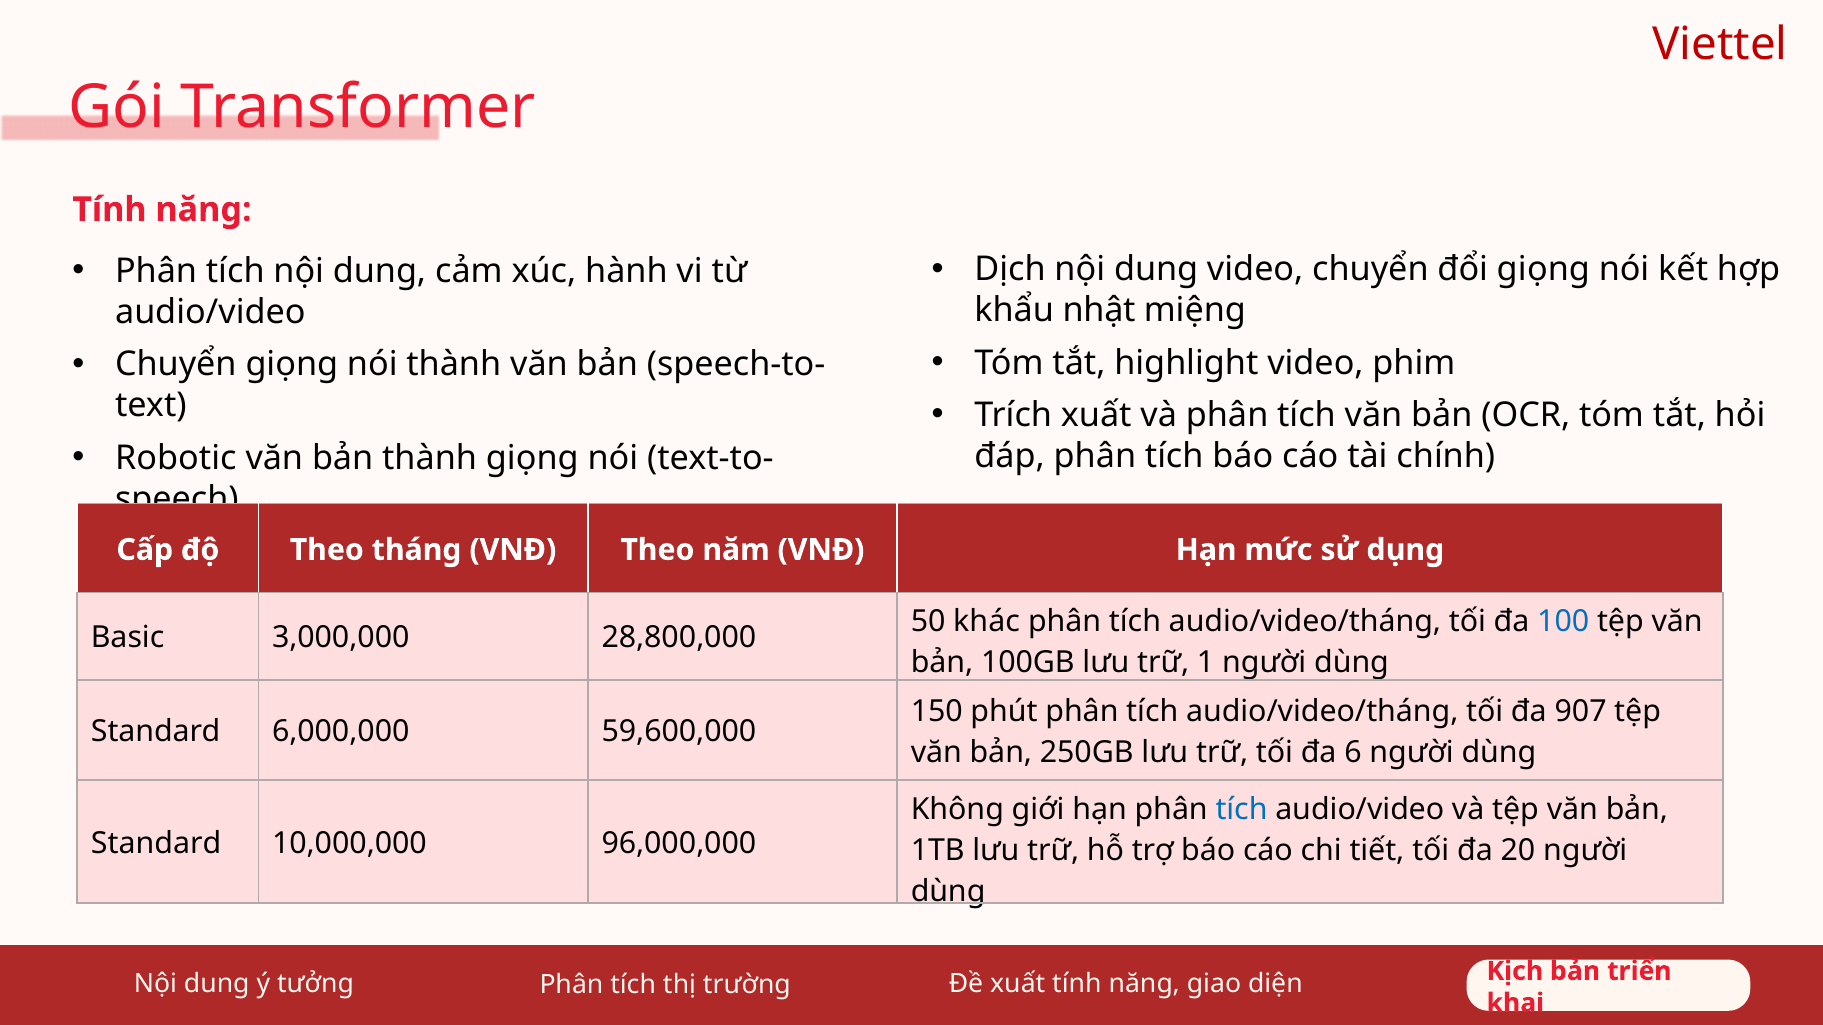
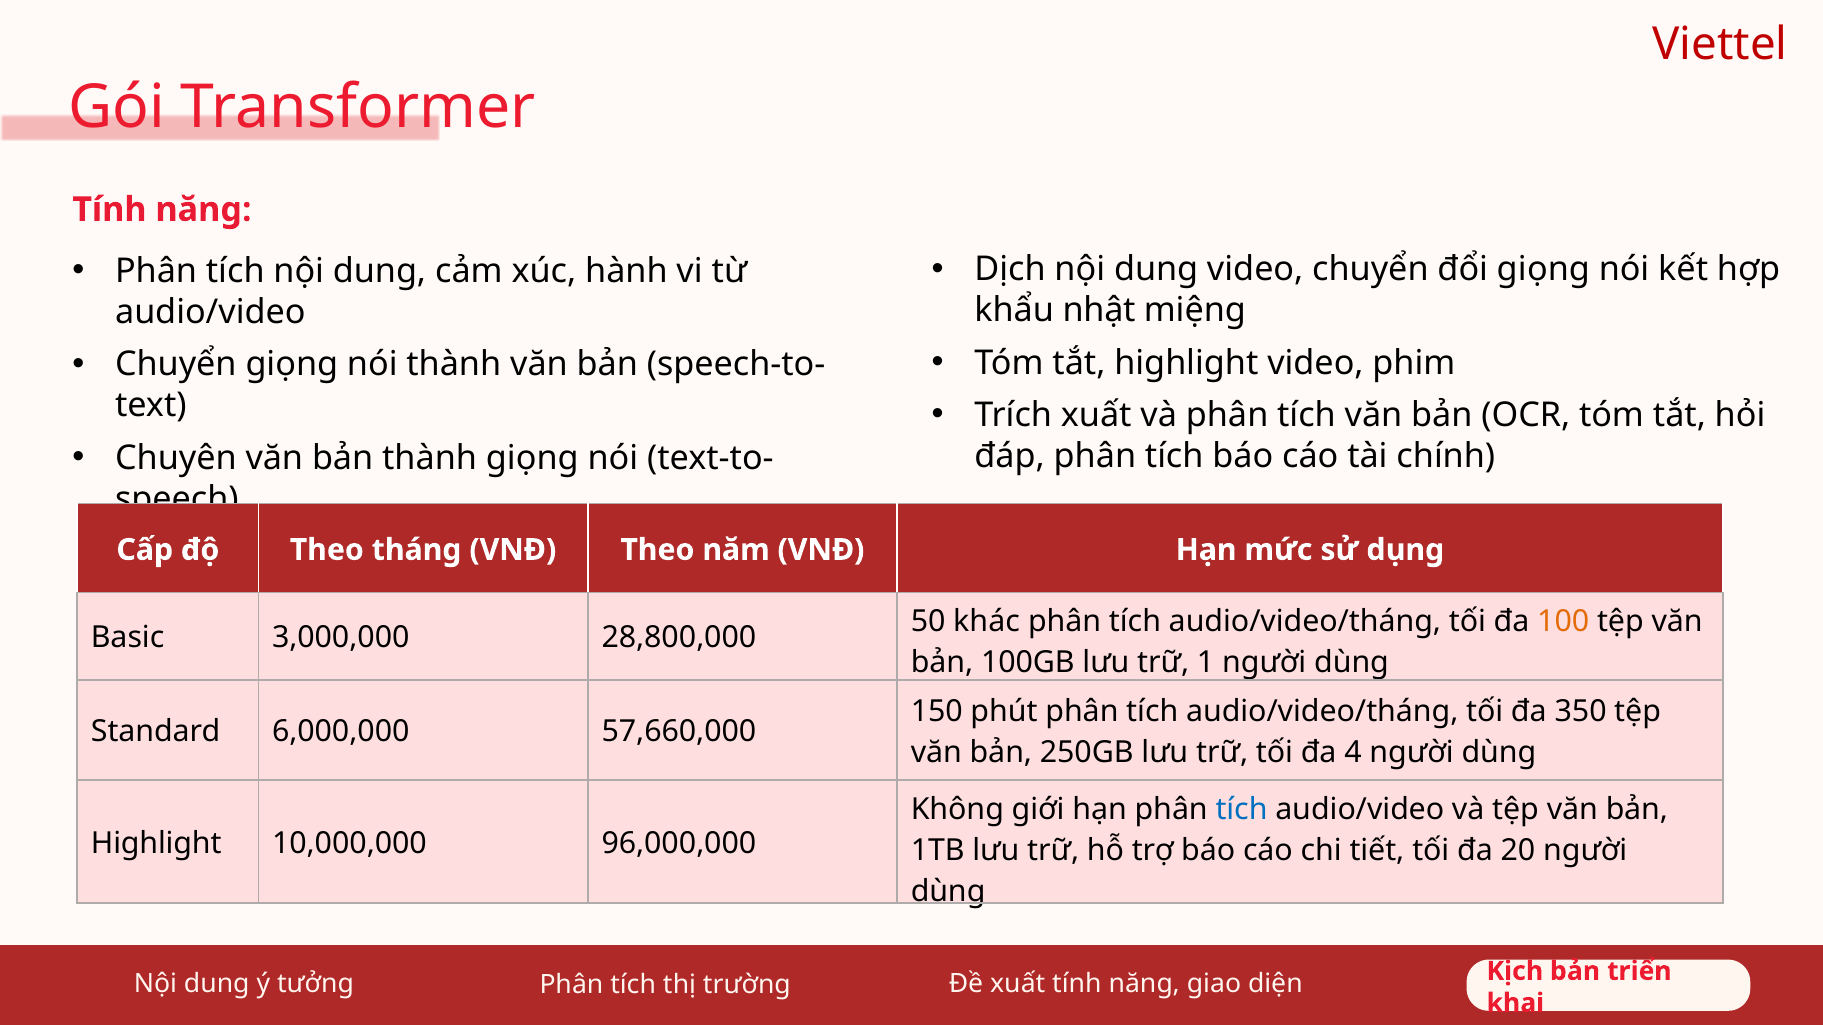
Robotic: Robotic -> Chuyên (176, 458)
100 colour: blue -> orange (1563, 622)
907: 907 -> 350 (1581, 711)
59,600,000: 59,600,000 -> 57,660,000 (679, 732)
6: 6 -> 4 (1353, 753)
Standard: Standard -> Highlight (156, 844)
